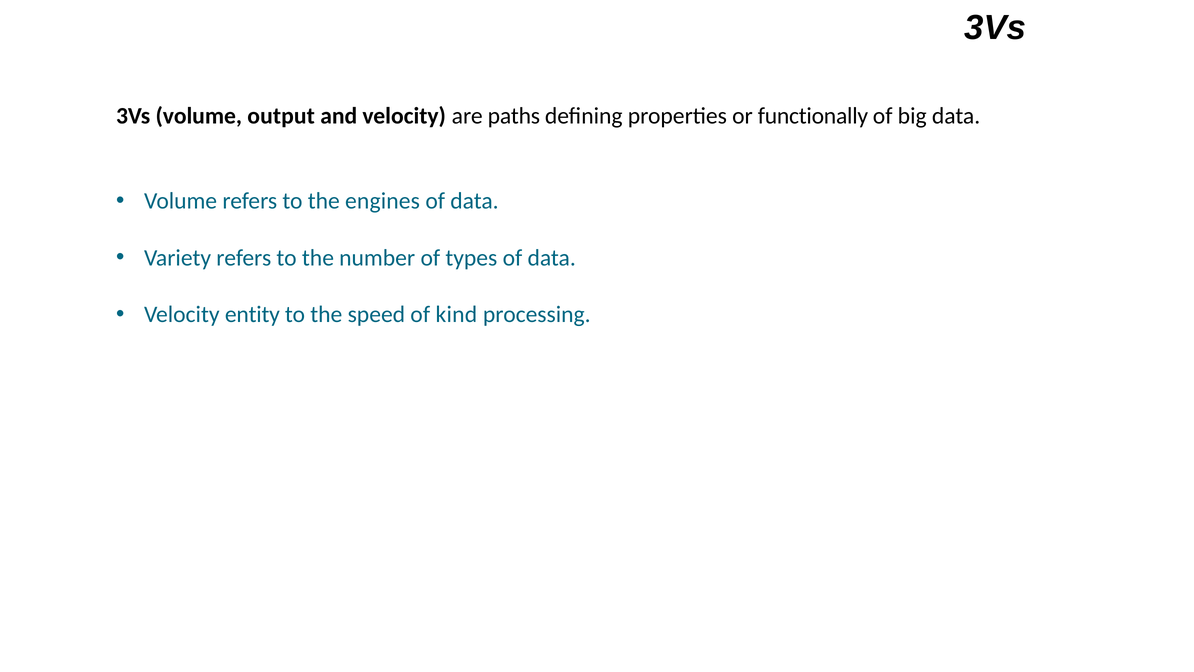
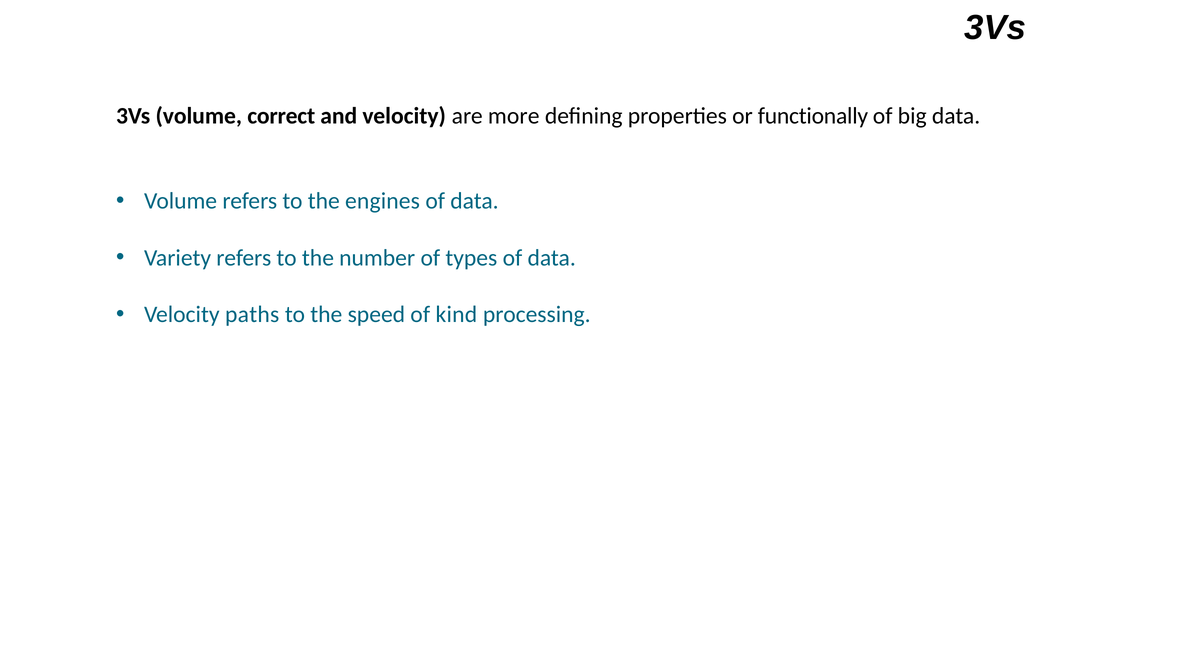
output: output -> correct (281, 116)
paths: paths -> more (514, 116)
entity: entity -> paths (252, 314)
